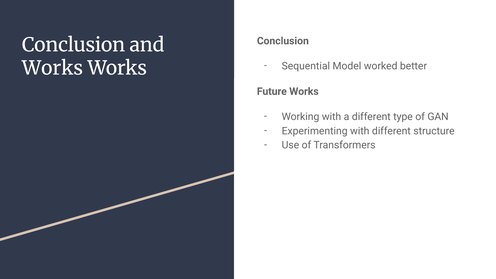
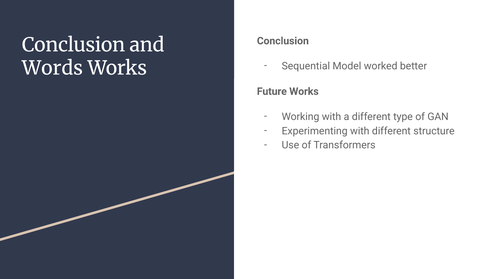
Works: Works -> Words (52, 68)
